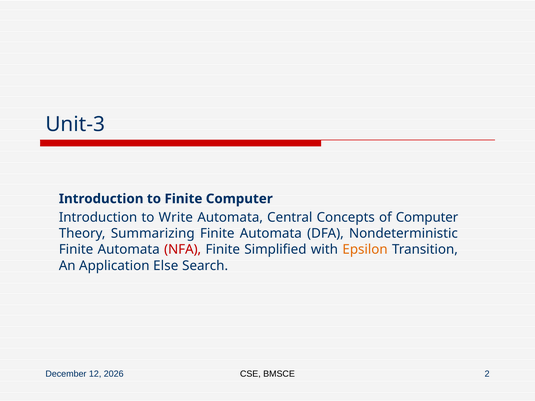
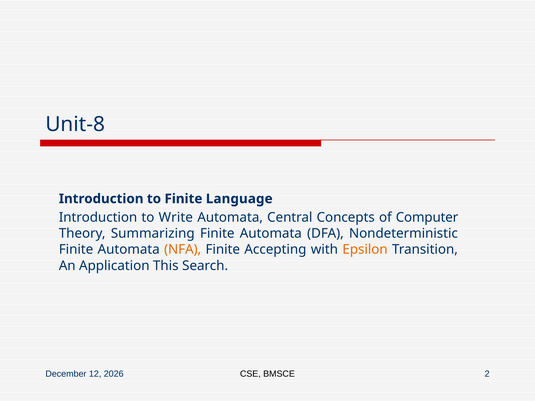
Unit-3: Unit-3 -> Unit-8 (75, 124)
Finite Computer: Computer -> Language (239, 199)
NFA colour: red -> orange (183, 250)
Simplified: Simplified -> Accepting (275, 250)
Else: Else -> This (166, 266)
